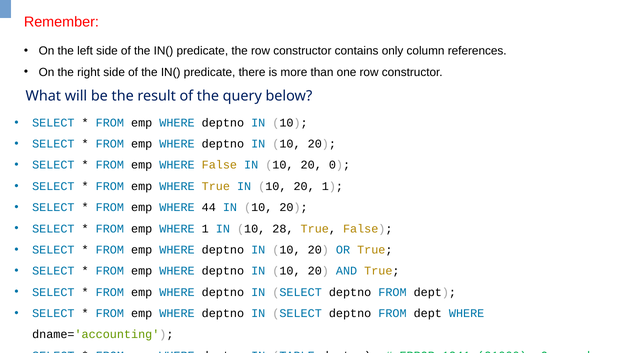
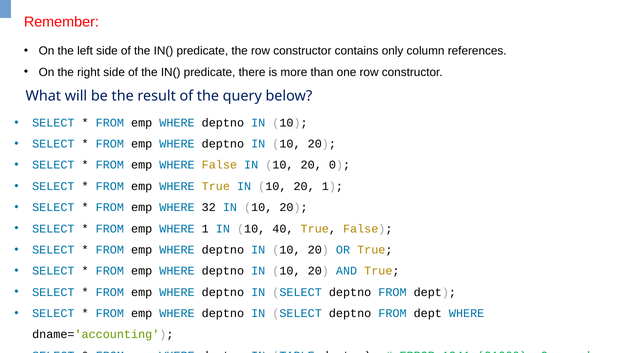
44: 44 -> 32 (209, 208)
28: 28 -> 40 (283, 229)
